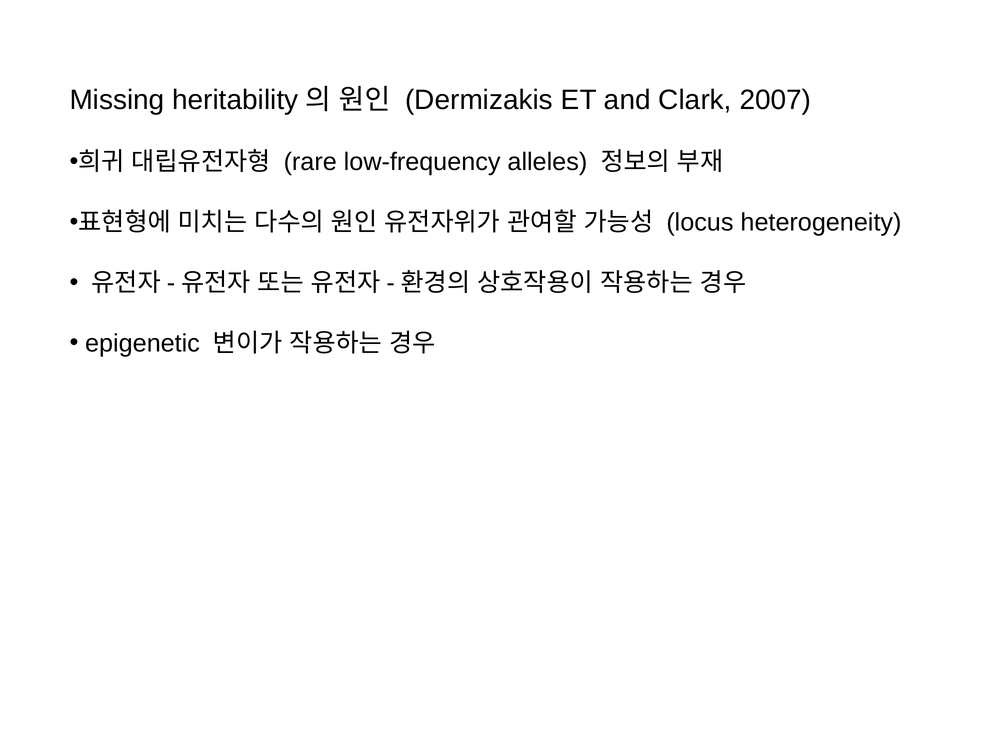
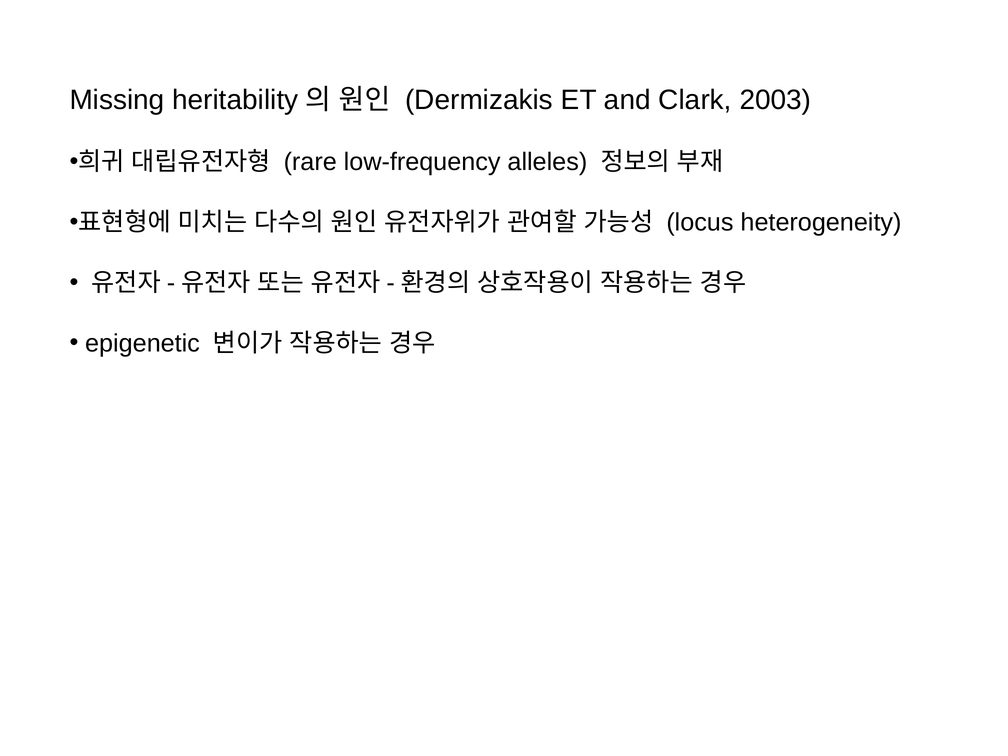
2007: 2007 -> 2003 (775, 100)
